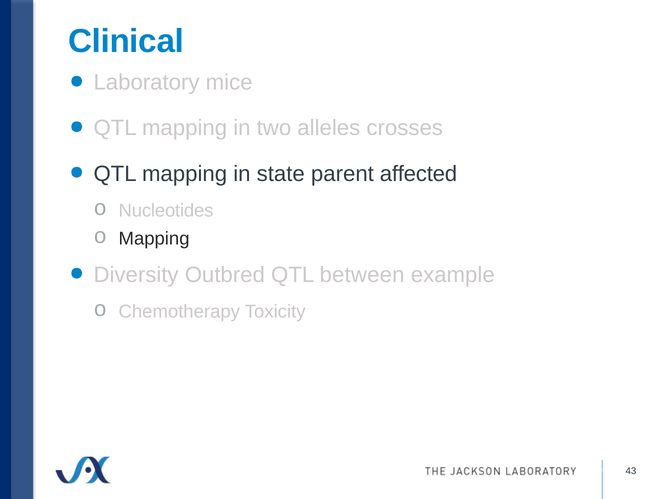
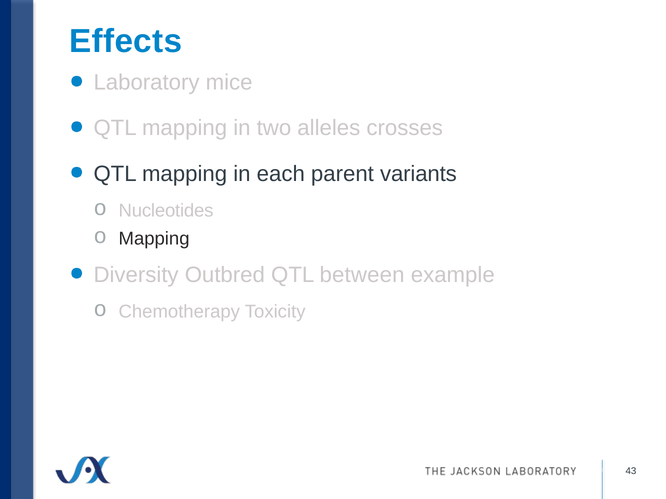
Clinical: Clinical -> Effects (126, 41)
state: state -> each (281, 174)
affected: affected -> variants (418, 174)
